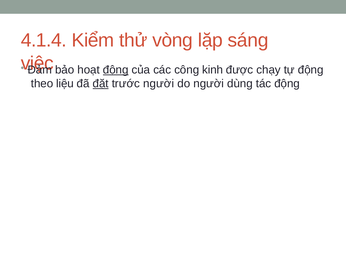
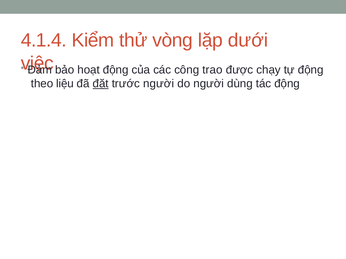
sáng: sáng -> dưới (248, 40)
động underline: present -> none (116, 70)
kinh: kinh -> trao (212, 70)
